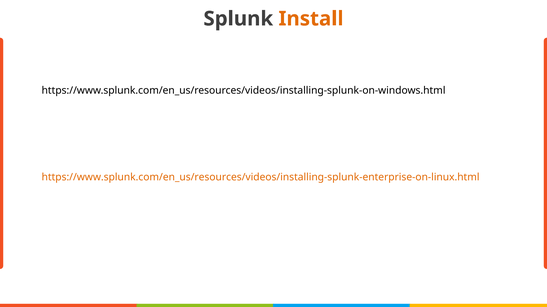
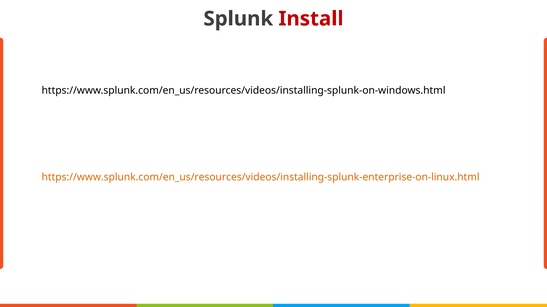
Install colour: orange -> red (311, 19)
